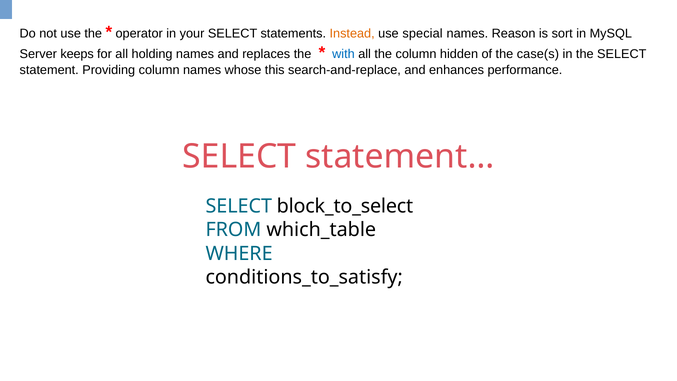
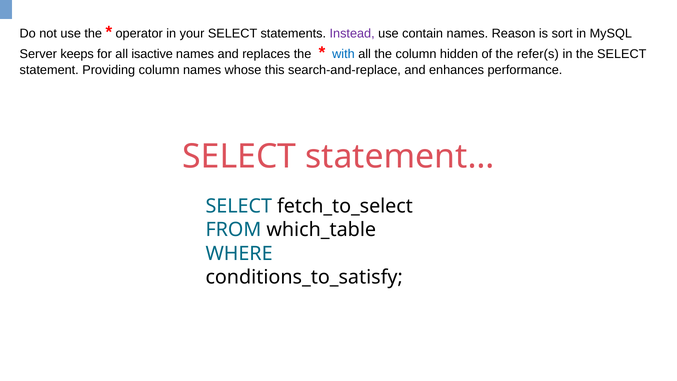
Instead colour: orange -> purple (352, 34)
special: special -> contain (423, 34)
holding: holding -> isactive (152, 54)
case(s: case(s -> refer(s (538, 54)
block_to_select: block_to_select -> fetch_to_select (345, 206)
